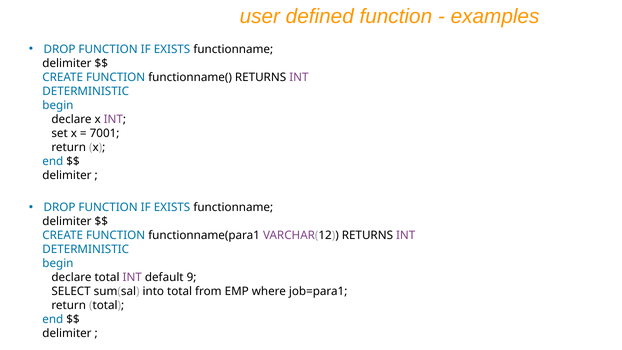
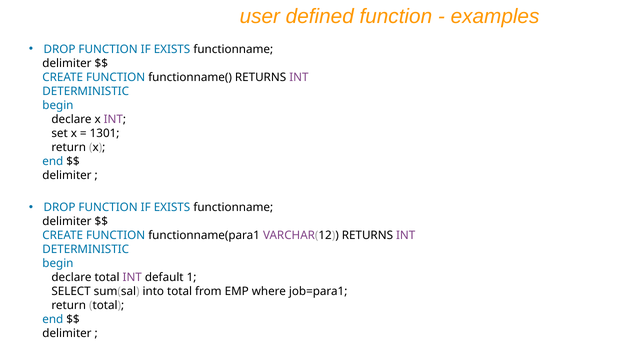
7001: 7001 -> 1301 (105, 133)
9: 9 -> 1 (192, 277)
